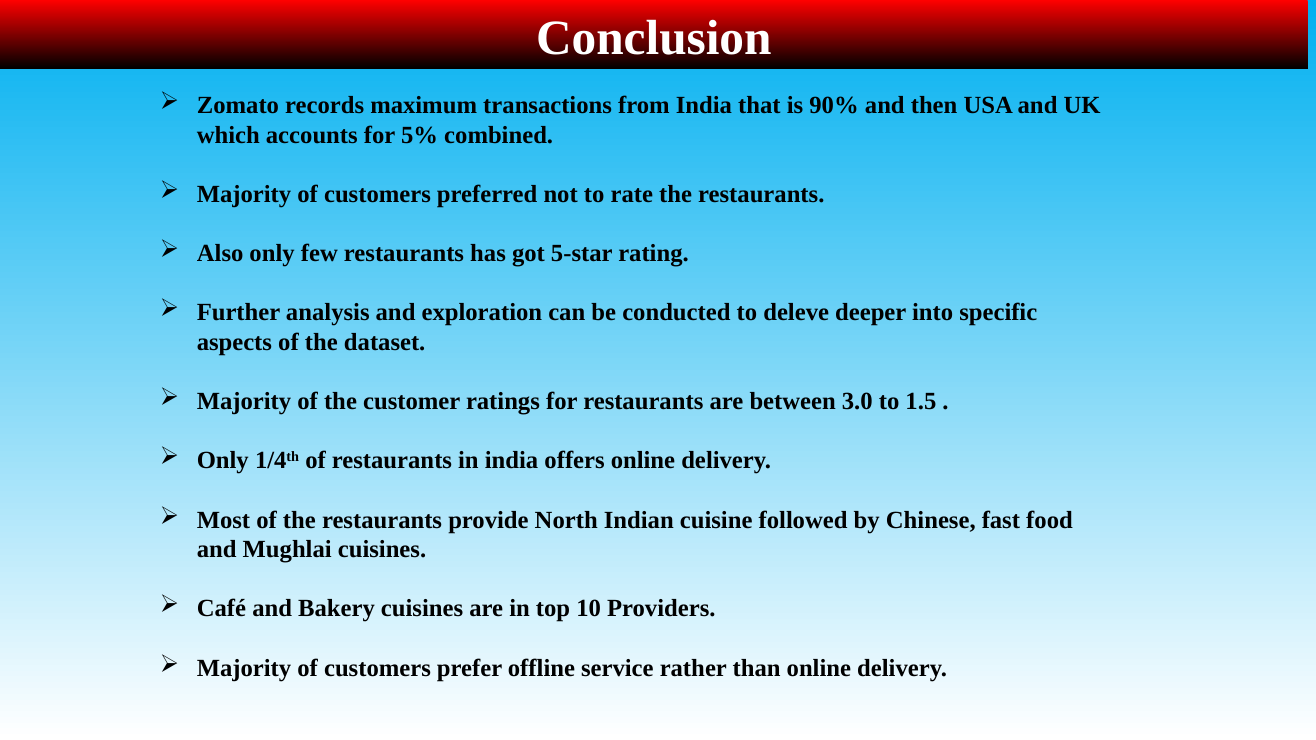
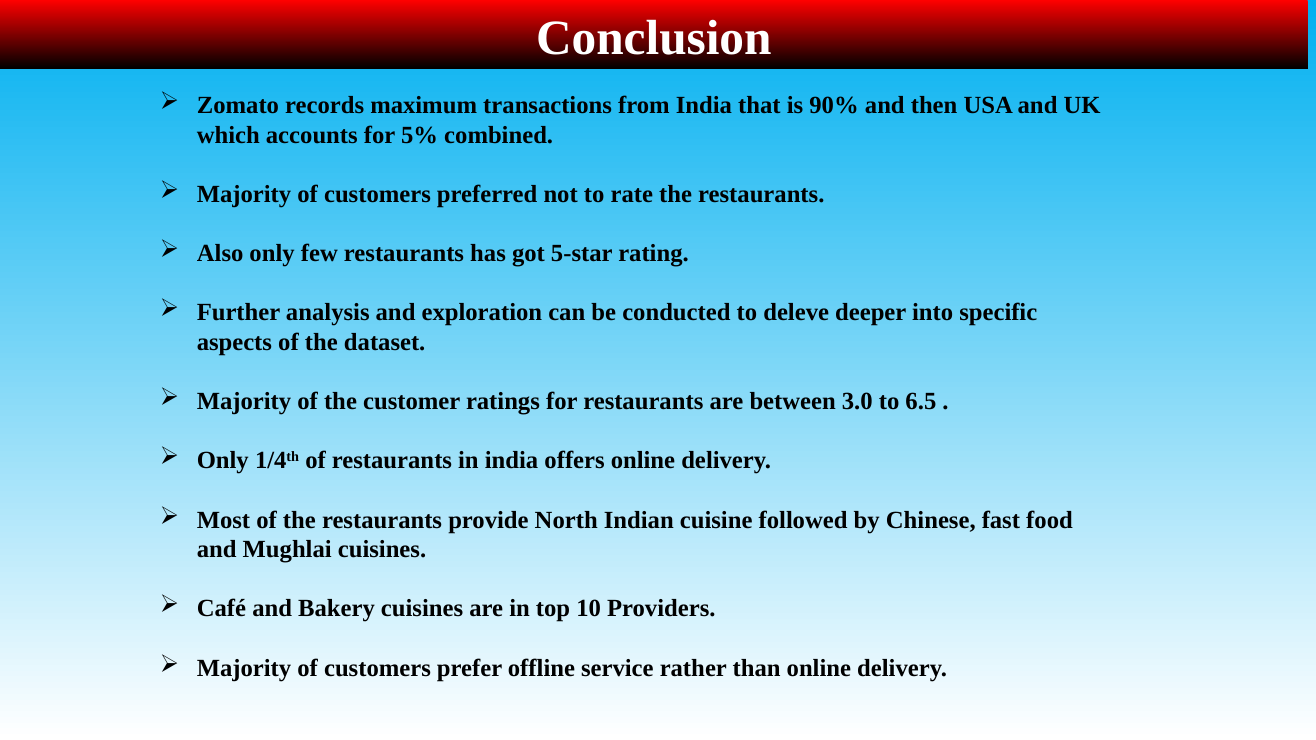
1.5: 1.5 -> 6.5 (921, 402)
